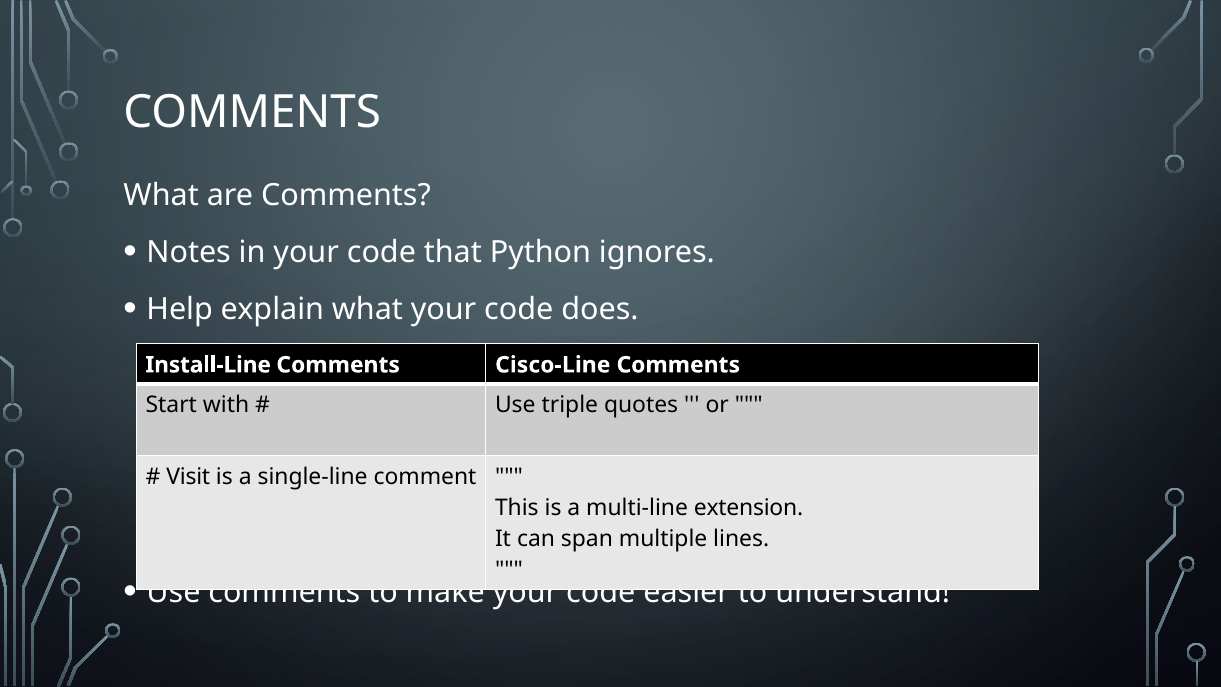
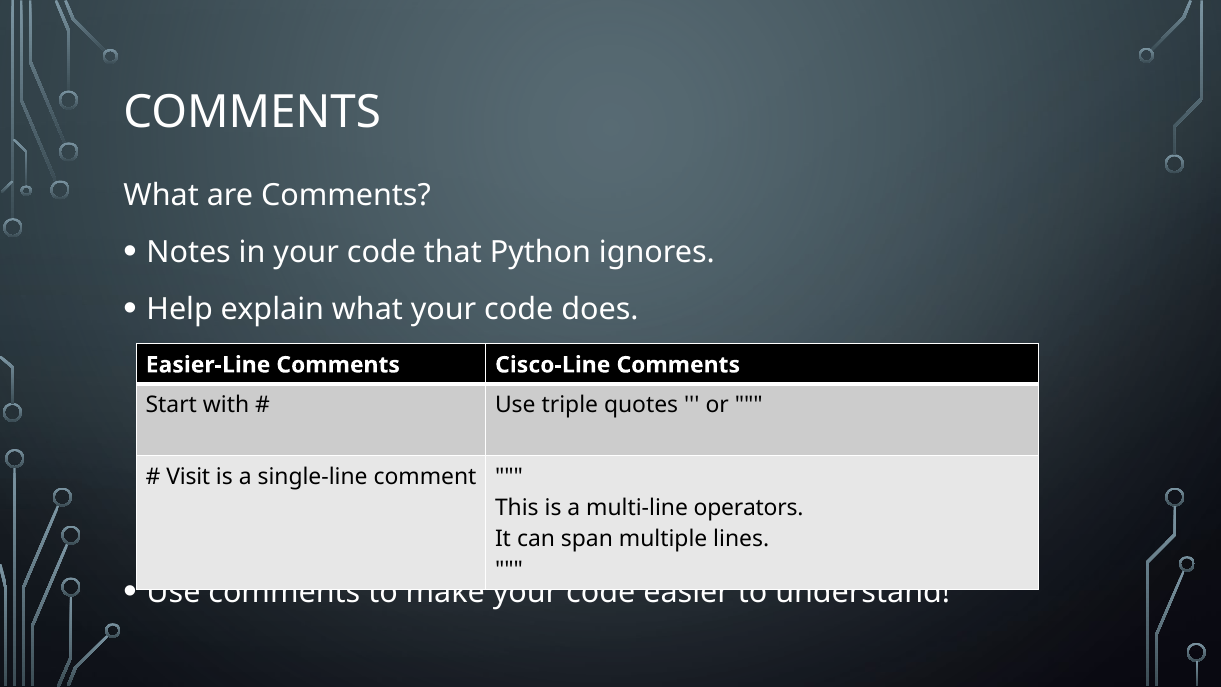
Install-Line: Install-Line -> Easier-Line (208, 365)
extension: extension -> operators (749, 508)
